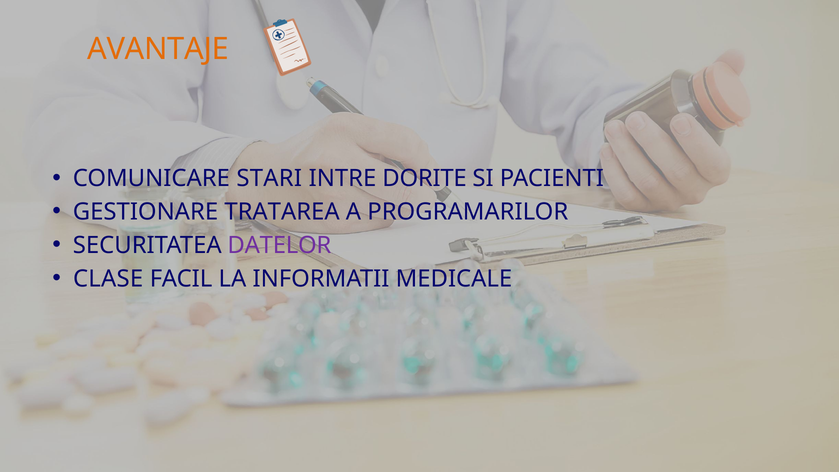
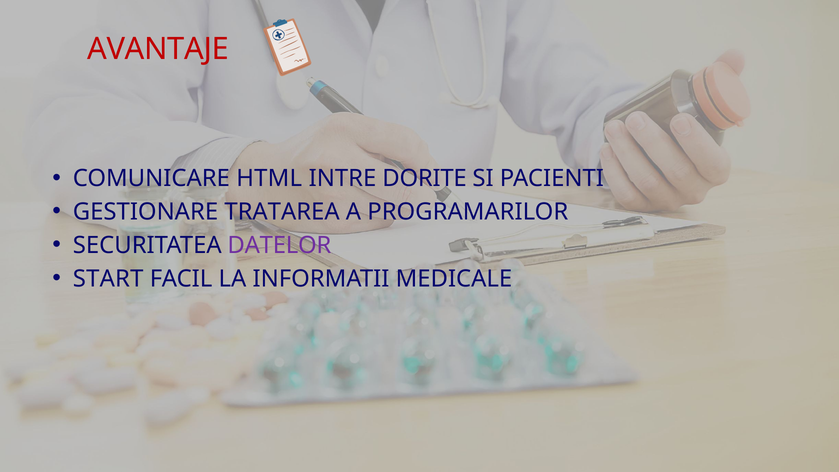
AVANTAJE colour: orange -> red (158, 49)
STARI: STARI -> HTML (269, 178)
CLASE: CLASE -> START (108, 279)
